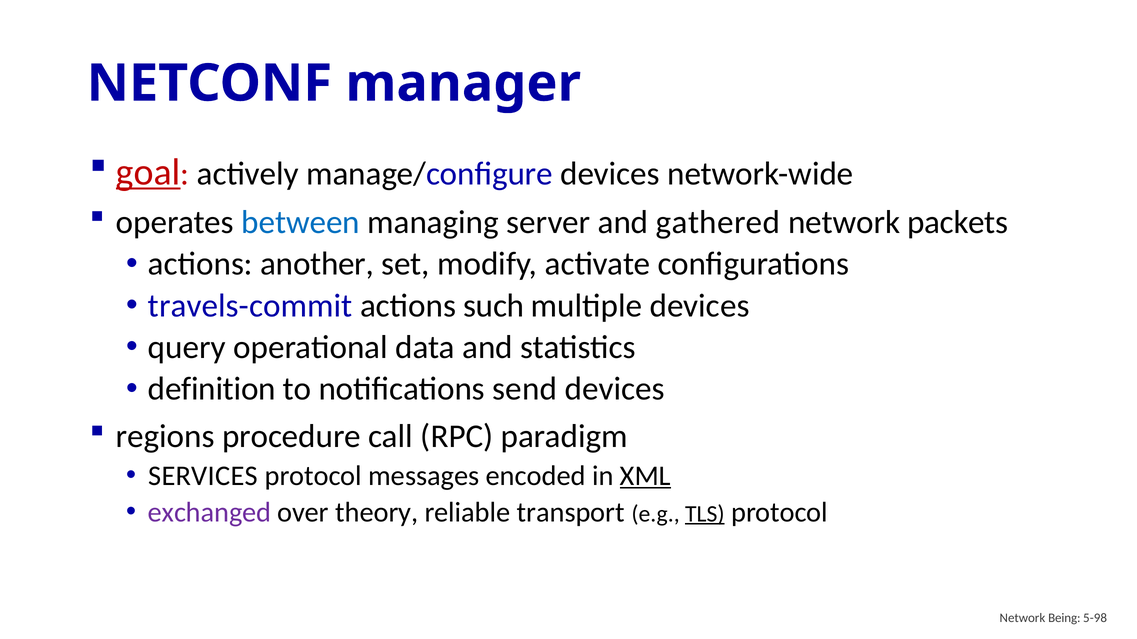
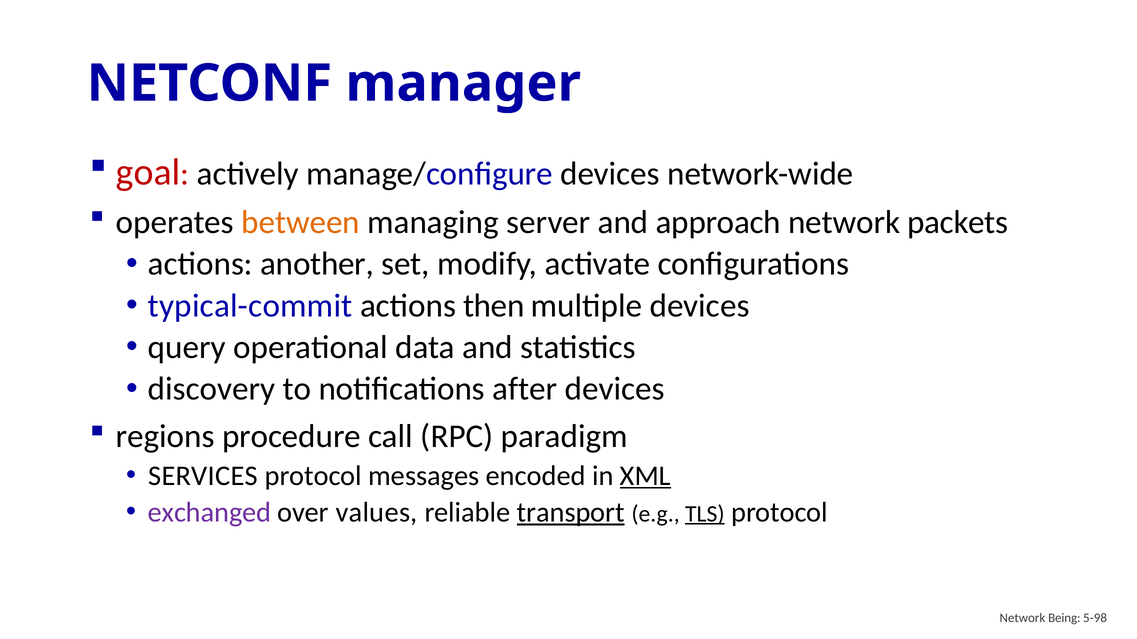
goal underline: present -> none (148, 172)
between colour: blue -> orange (301, 223)
gathered: gathered -> approach (718, 223)
travels-commit: travels-commit -> typical-commit (250, 306)
such: such -> then (494, 306)
definition: definition -> discovery (212, 389)
send: send -> after (525, 389)
theory: theory -> values (377, 513)
transport underline: none -> present (571, 513)
